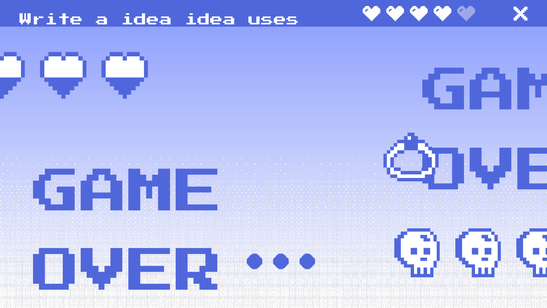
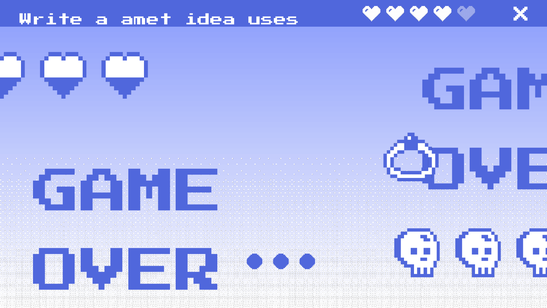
a idea: idea -> amet (147, 22)
